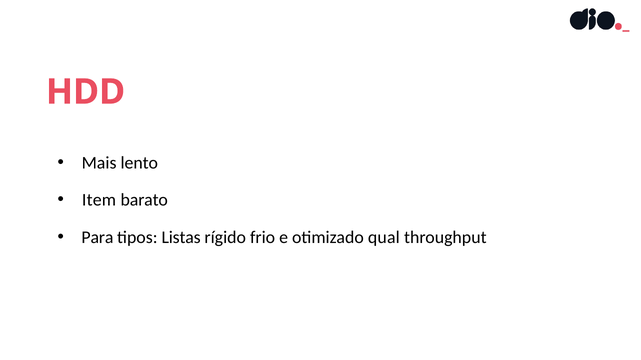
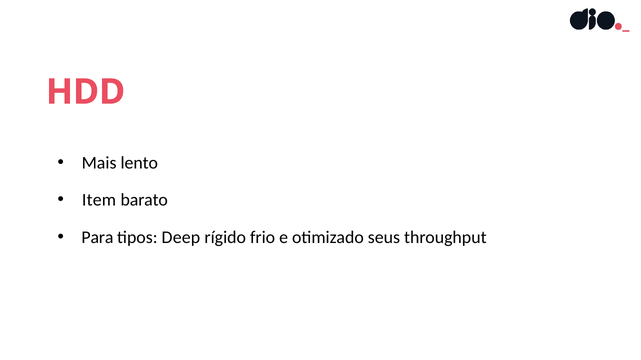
Listas: Listas -> Deep (181, 238)
qual: qual -> seus (384, 238)
